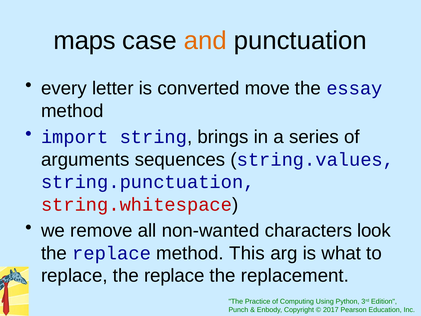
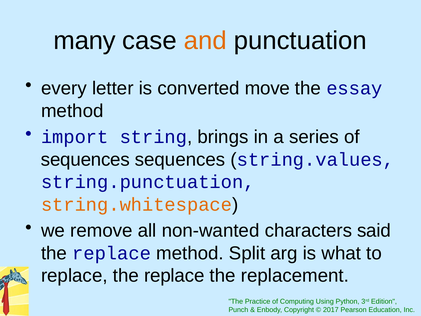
maps: maps -> many (85, 41)
arguments: arguments -> sequences (85, 159)
string.whitespace colour: red -> orange (137, 204)
look: look -> said (374, 231)
This: This -> Split (247, 253)
